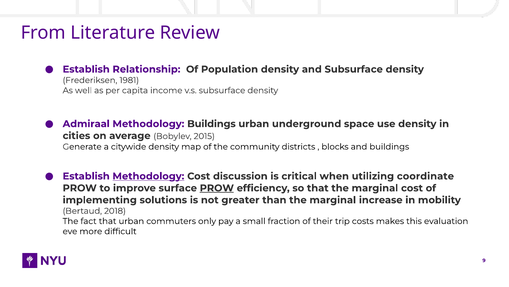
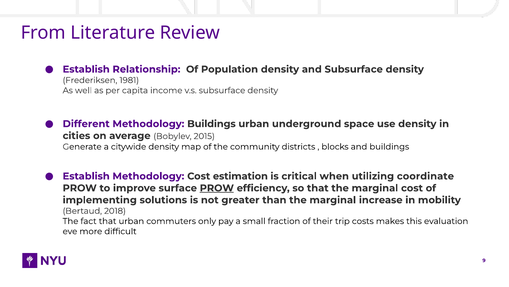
Admiraal: Admiraal -> Different (86, 124)
Methodology underline: present -> none (148, 176)
discussion: discussion -> estimation (240, 176)
